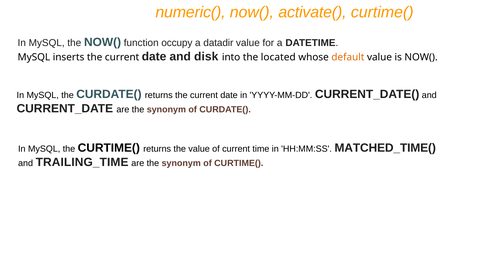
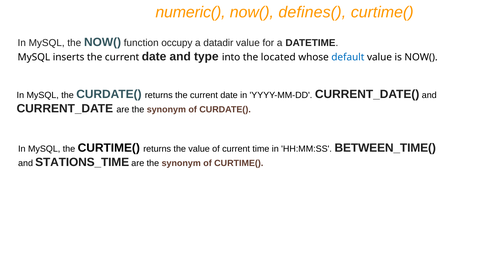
activate(: activate( -> defines( (312, 12)
disk: disk -> type (206, 57)
default colour: orange -> blue (348, 57)
MATCHED_TIME(: MATCHED_TIME( -> BETWEEN_TIME( (385, 148)
TRAILING_TIME: TRAILING_TIME -> STATIONS_TIME (82, 162)
